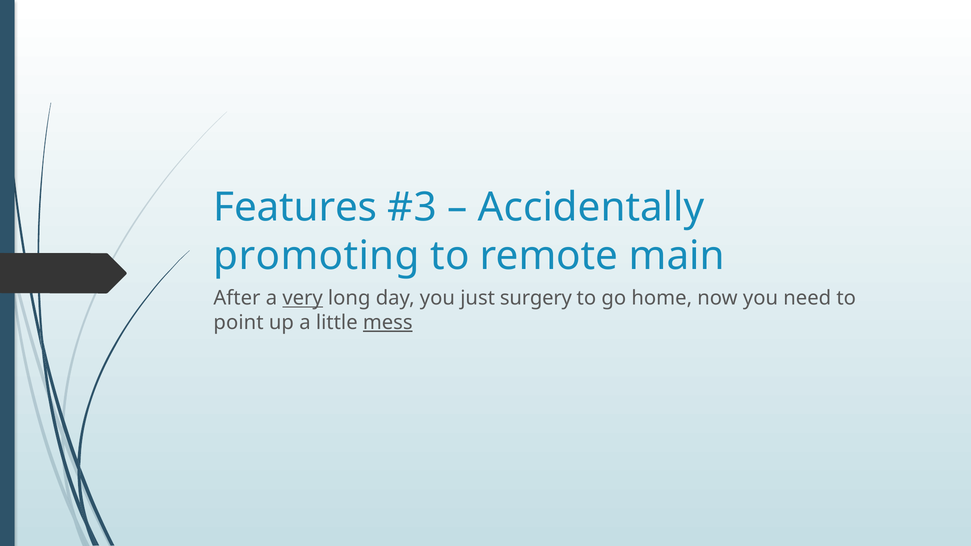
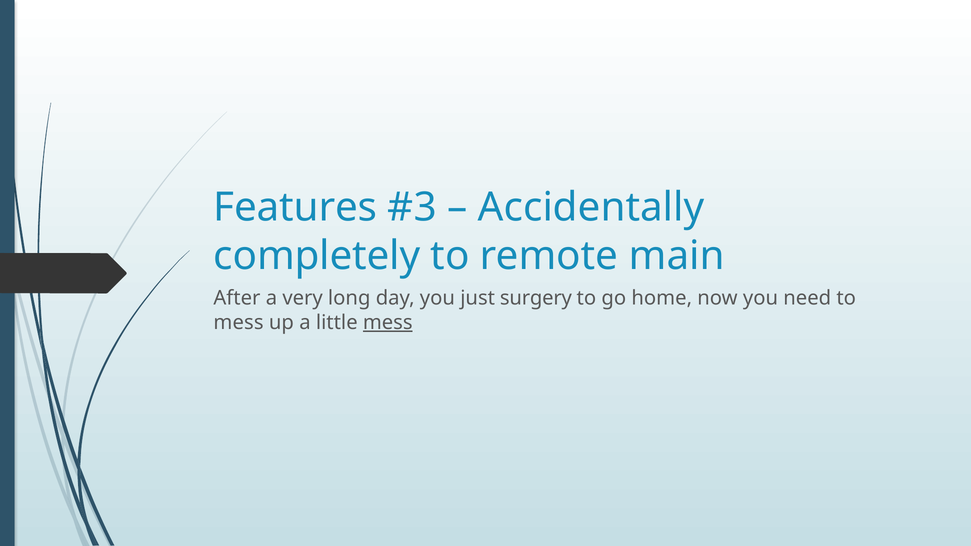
promoting: promoting -> completely (317, 256)
very underline: present -> none (303, 298)
point: point -> mess (239, 323)
